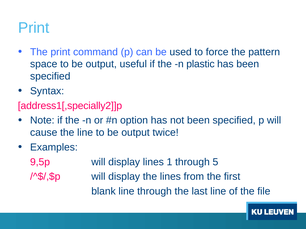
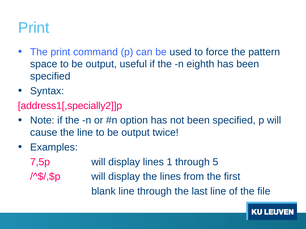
plastic: plastic -> eighth (200, 64)
9,5p: 9,5p -> 7,5p (40, 162)
